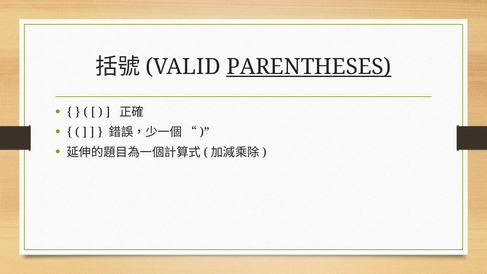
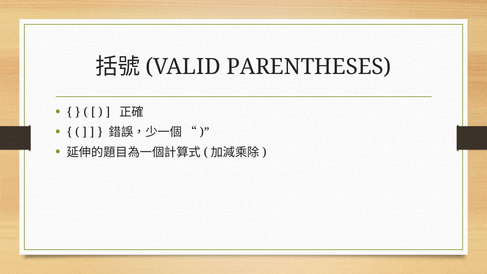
PARENTHESES underline: present -> none (309, 67)
